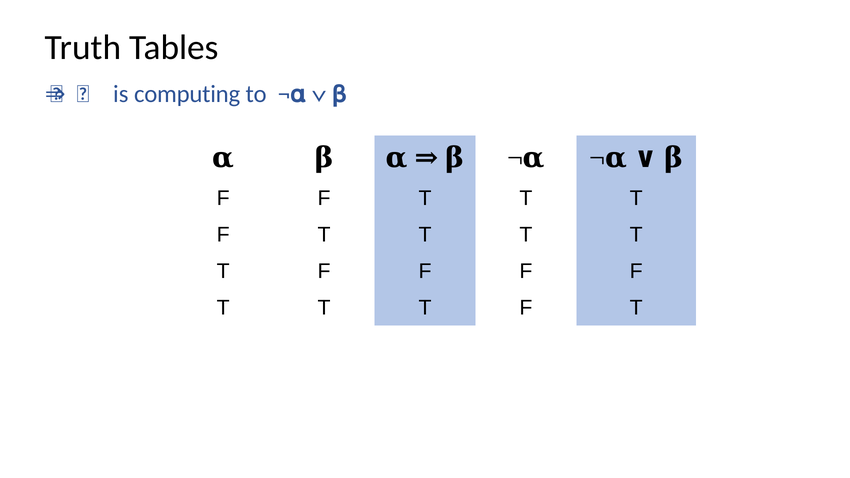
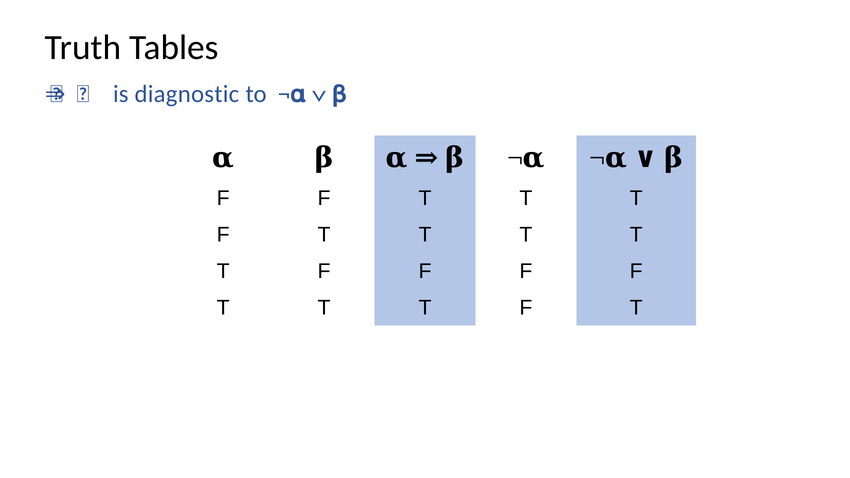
computing: computing -> diagnostic (187, 94)
